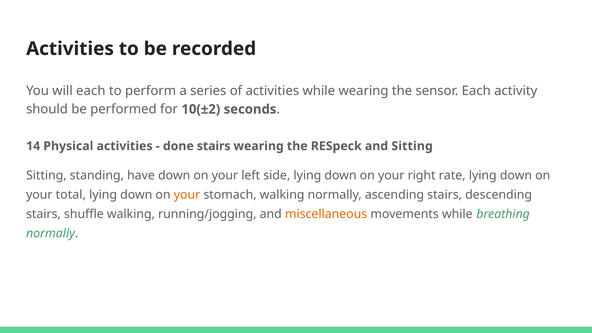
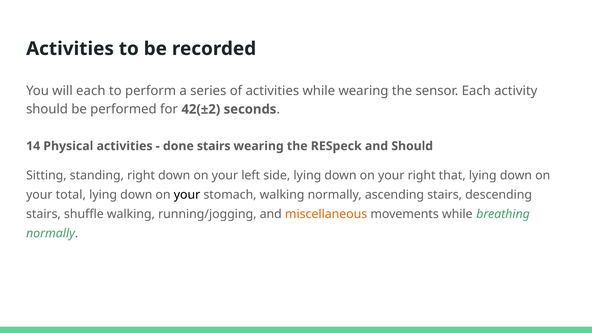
10(±2: 10(±2 -> 42(±2 (201, 109)
and Sitting: Sitting -> Should (412, 146)
standing have: have -> right (141, 175)
rate: rate -> that (452, 175)
your colour: orange -> black (187, 195)
